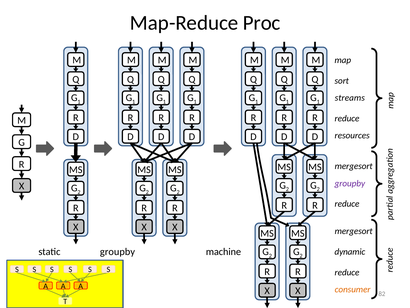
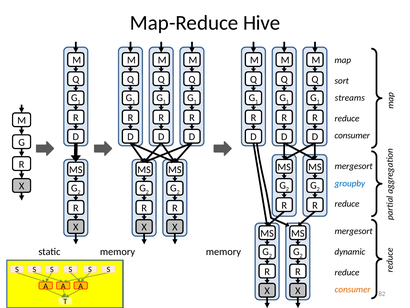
Proc: Proc -> Hive (262, 23)
resources: resources -> consumer (352, 135)
groupby colour: purple -> blue (350, 183)
static groupby: groupby -> memory (118, 251)
machine: machine -> memory (223, 251)
